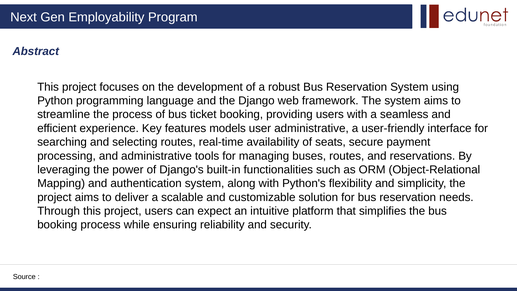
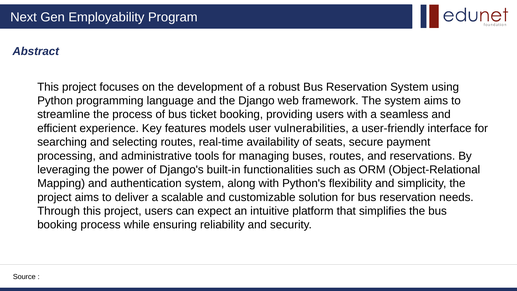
user administrative: administrative -> vulnerabilities (311, 128)
